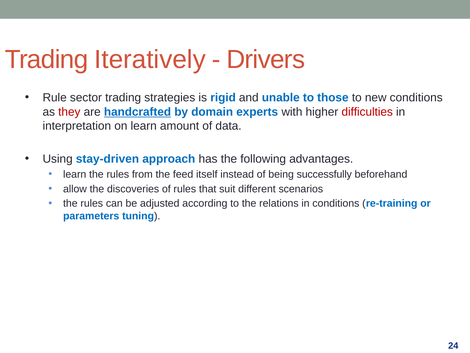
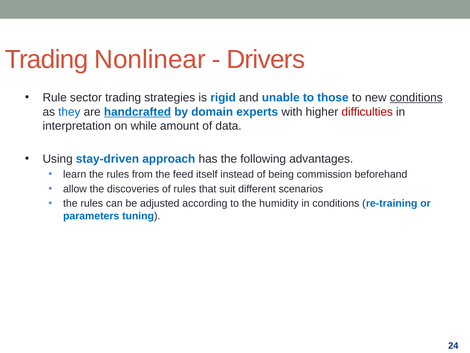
Iteratively: Iteratively -> Nonlinear (150, 59)
conditions underline: none -> present (416, 98)
they colour: red -> blue (69, 112)
on learn: learn -> while (144, 126)
successfully: successfully -> commission (324, 174)
relations: relations -> humidity (279, 203)
